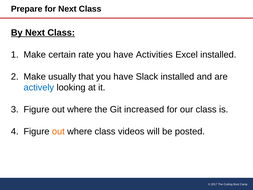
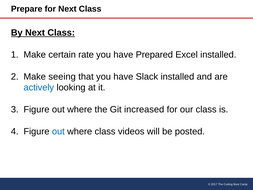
Activities: Activities -> Prepared (154, 55)
usually: usually -> seeing (62, 76)
out colour: orange -> blue (58, 131)
